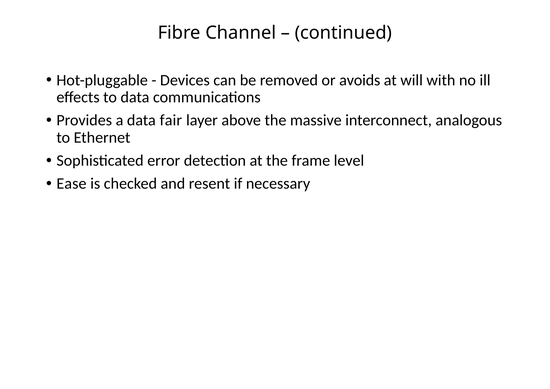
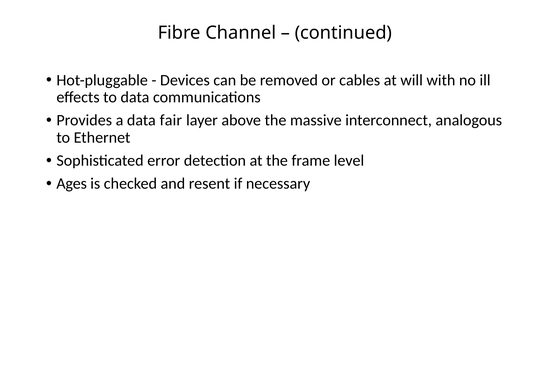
avoids: avoids -> cables (360, 80)
Ease: Ease -> Ages (72, 184)
